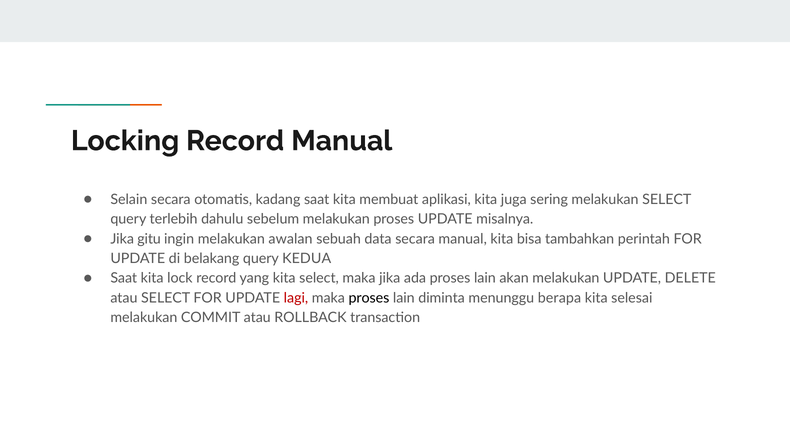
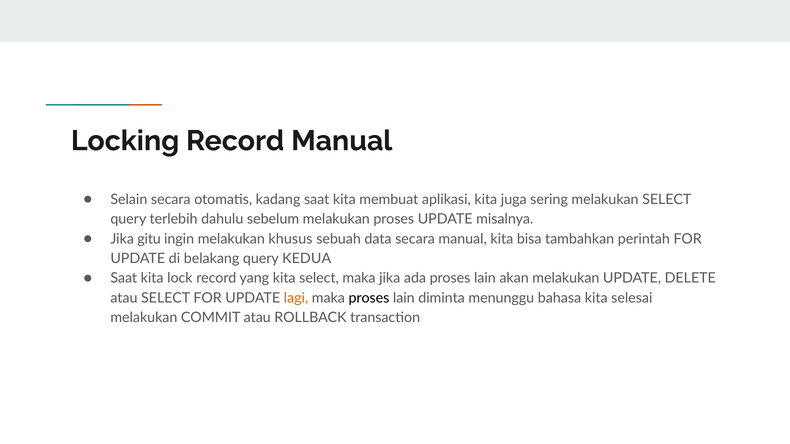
awalan: awalan -> khusus (291, 239)
lagi colour: red -> orange (296, 298)
berapa: berapa -> bahasa (559, 298)
